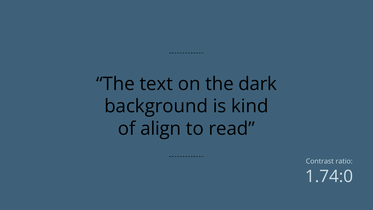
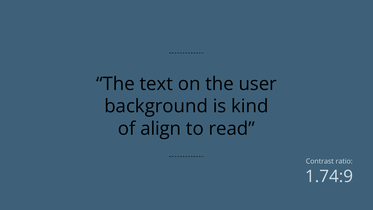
dark: dark -> user (258, 84)
1.74:0: 1.74:0 -> 1.74:9 (329, 176)
